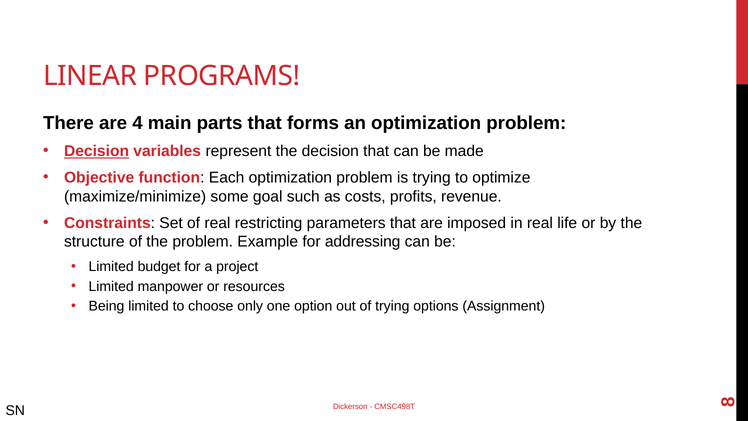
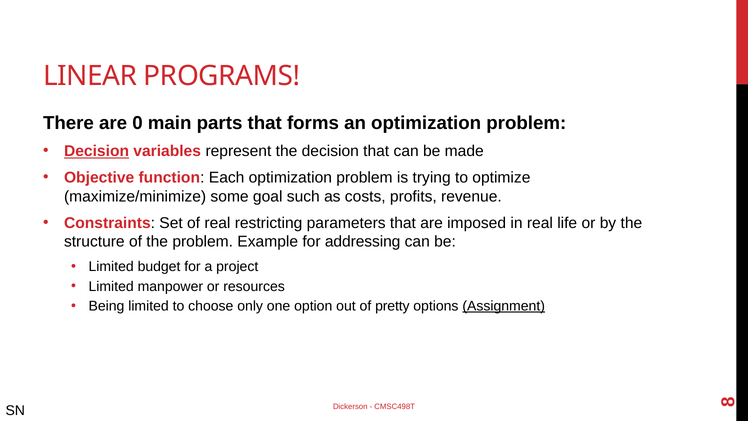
4: 4 -> 0 (138, 123)
of trying: trying -> pretty (392, 306)
Assignment underline: none -> present (504, 306)
